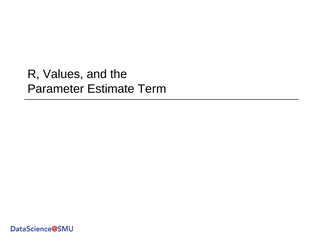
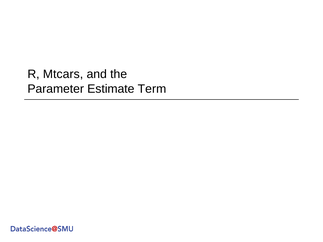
Values: Values -> Mtcars (63, 74)
